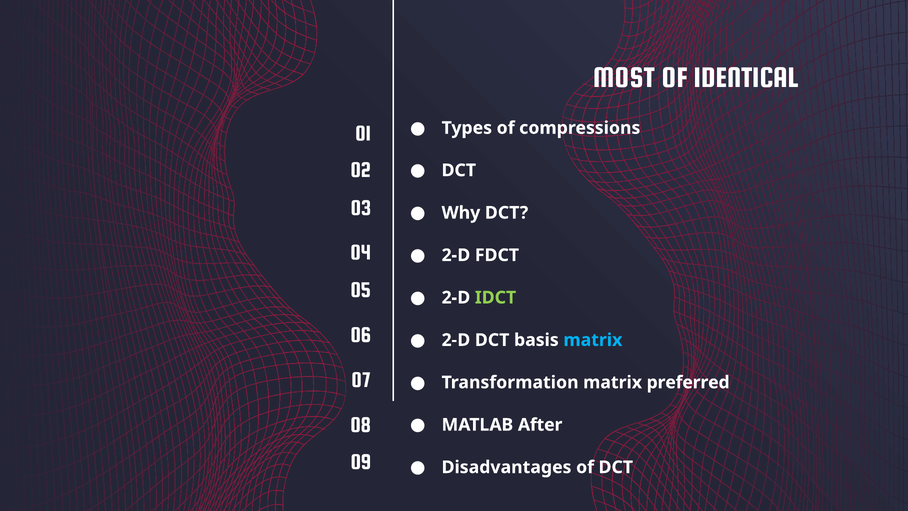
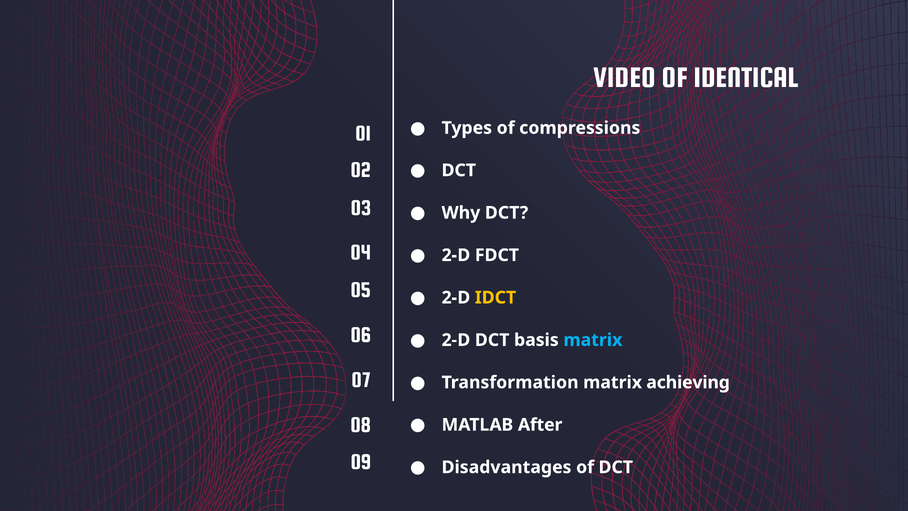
MOST: MOST -> VIDEO (624, 77)
IDCT colour: light green -> yellow (496, 297)
preferred: preferred -> achieving (688, 382)
